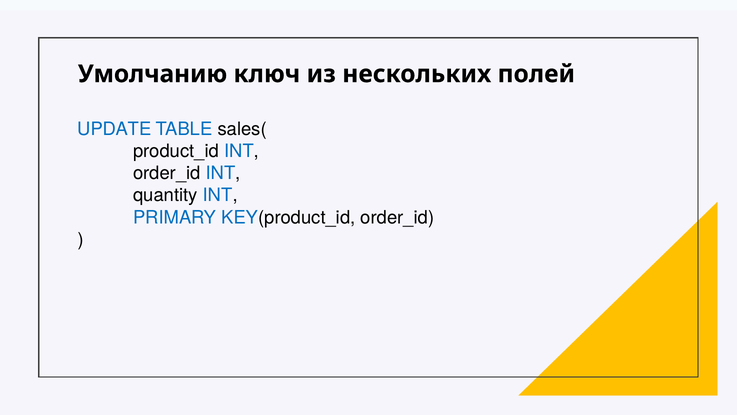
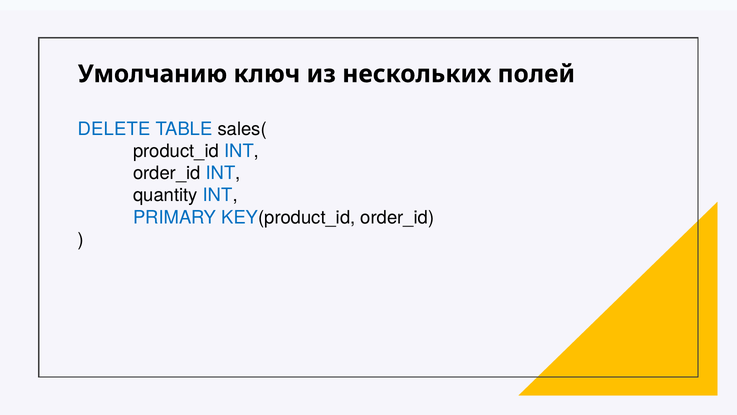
UPDATE: UPDATE -> DELETE (114, 129)
